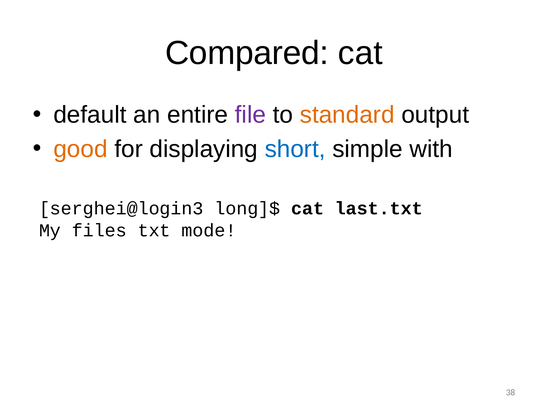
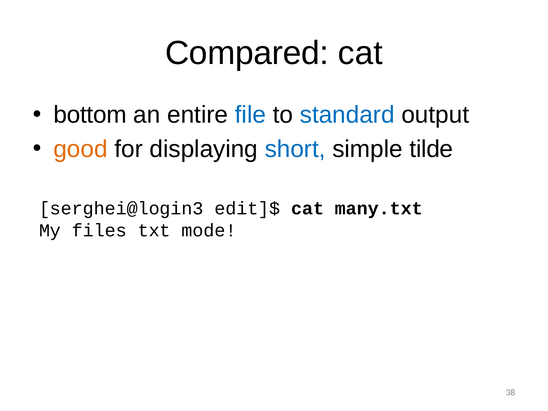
default: default -> bottom (90, 115)
file colour: purple -> blue (250, 115)
standard colour: orange -> blue (347, 115)
with: with -> tilde (431, 149)
long]$: long]$ -> edit]$ (247, 208)
last.txt: last.txt -> many.txt (379, 208)
